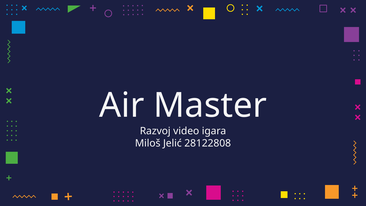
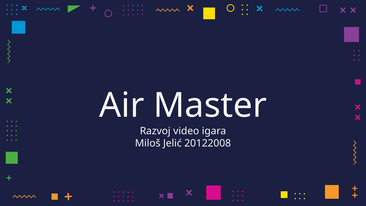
28122808: 28122808 -> 20122008 (208, 143)
